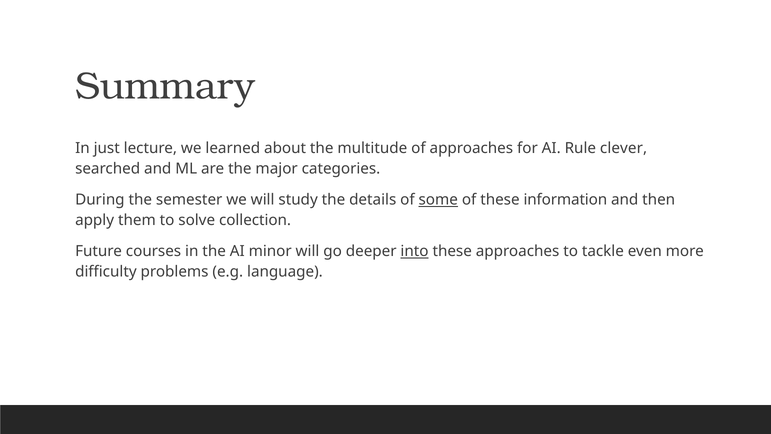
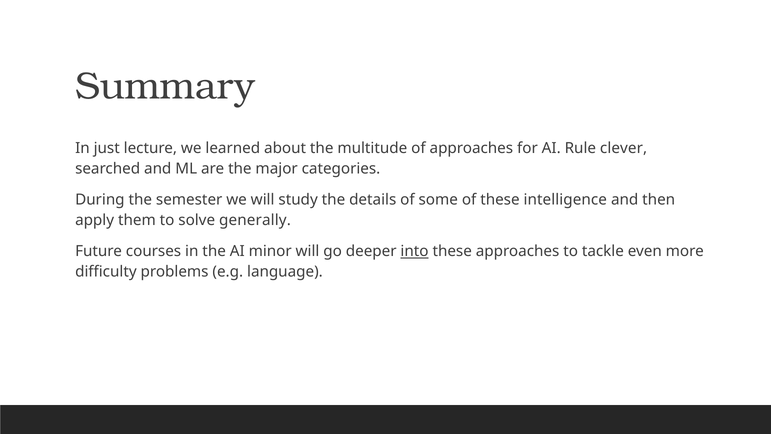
some underline: present -> none (438, 200)
information: information -> intelligence (565, 200)
collection: collection -> generally (255, 220)
